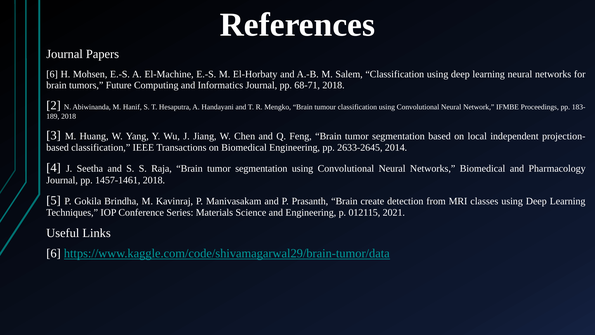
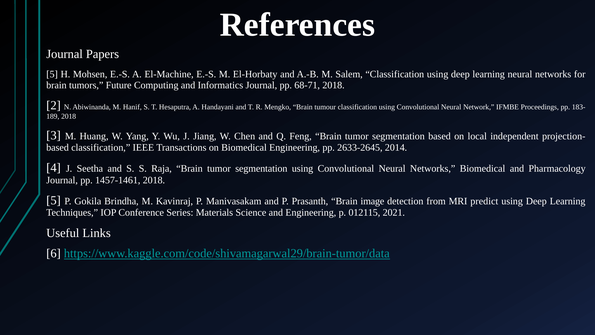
6: 6 -> 5 (52, 74)
create: create -> image (372, 201)
classes: classes -> predict (484, 201)
